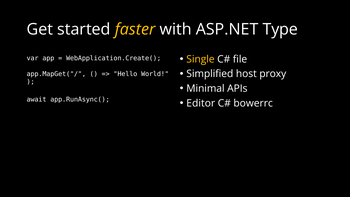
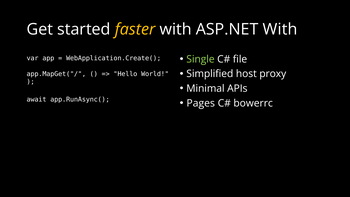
ASP.NET Type: Type -> With (280, 29)
Single colour: yellow -> light green (200, 59)
Editor: Editor -> Pages (201, 103)
